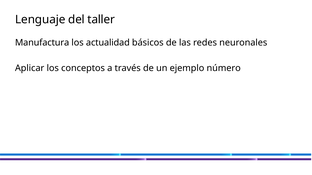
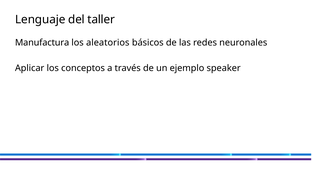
actualidad: actualidad -> aleatorios (108, 43)
número: número -> speaker (224, 68)
